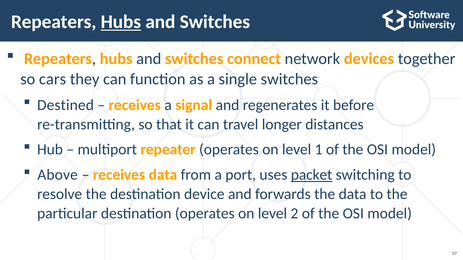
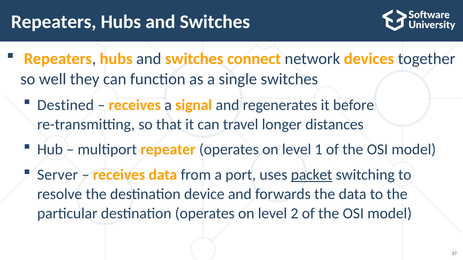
Hubs underline: present -> none (121, 22)
cars: cars -> well (53, 79)
Above: Above -> Server (58, 175)
